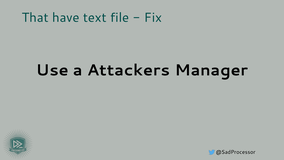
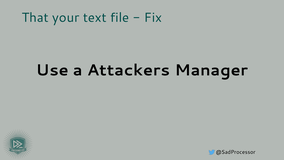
have: have -> your (66, 18)
